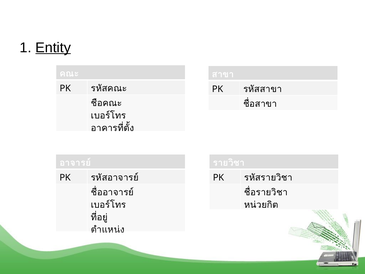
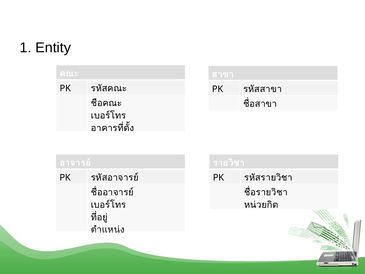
Entity underline: present -> none (53, 48)
